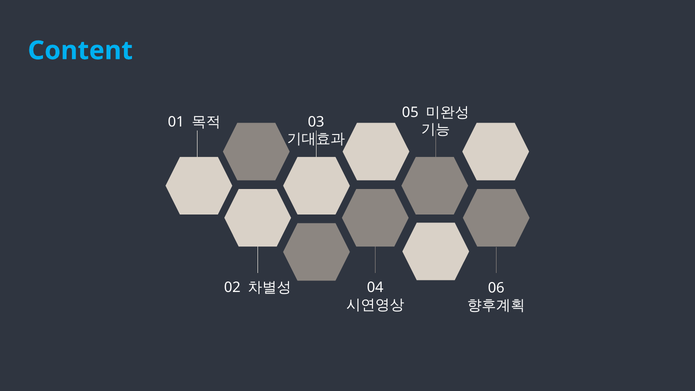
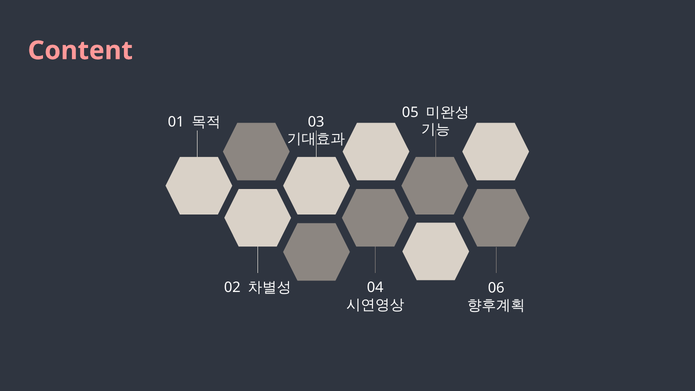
Content colour: light blue -> pink (80, 51)
